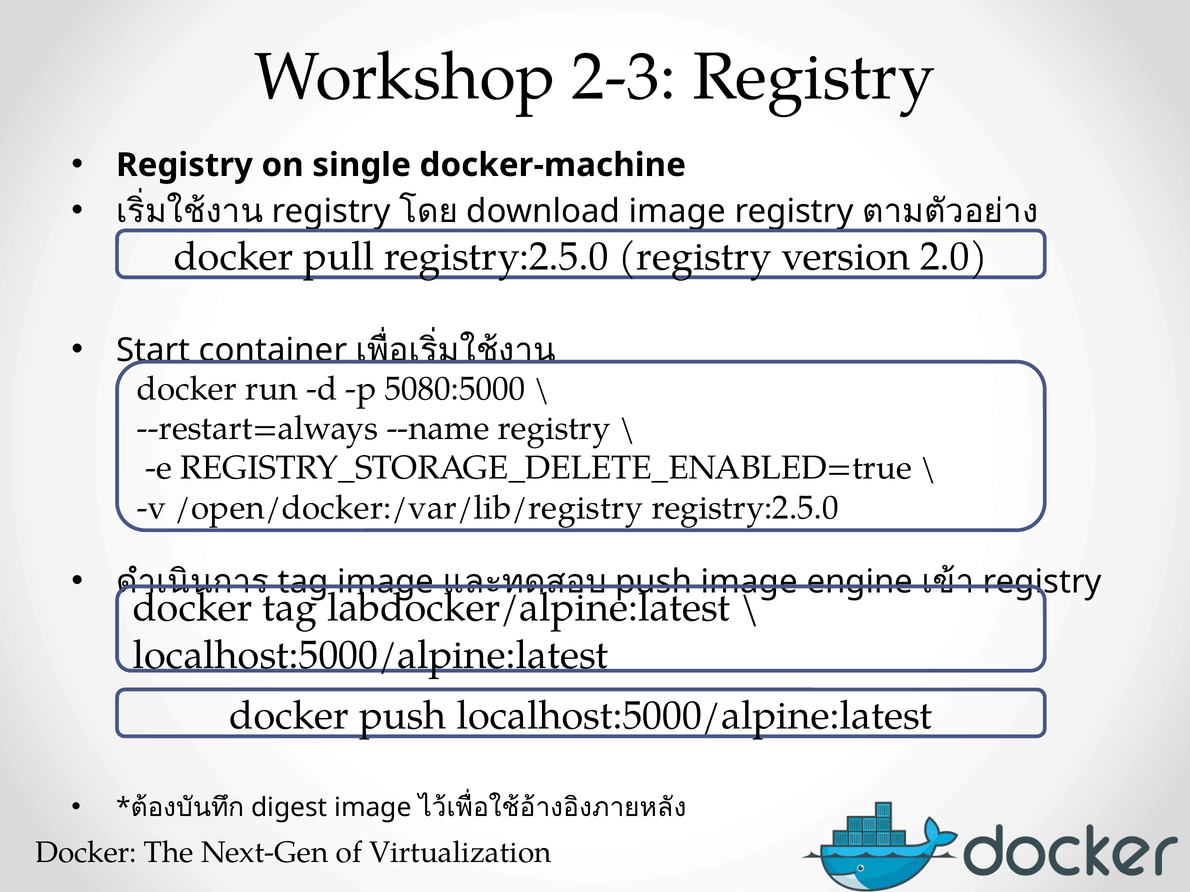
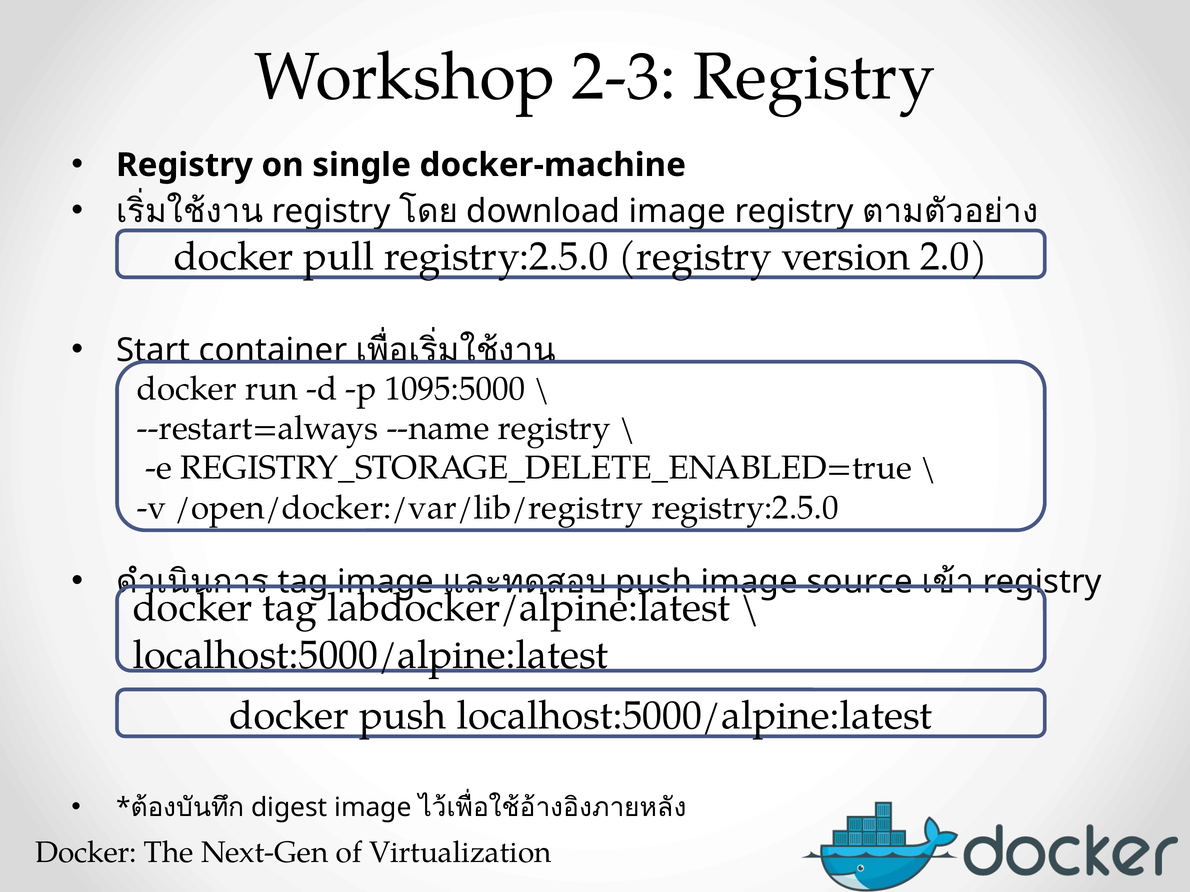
5080:5000: 5080:5000 -> 1095:5000 (455, 389)
engine: engine -> source (860, 582)
